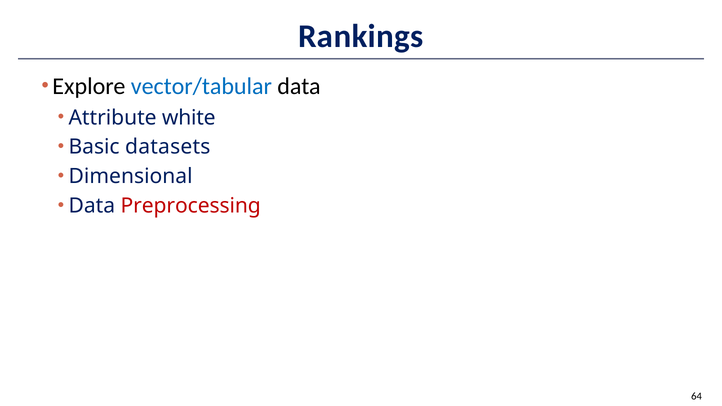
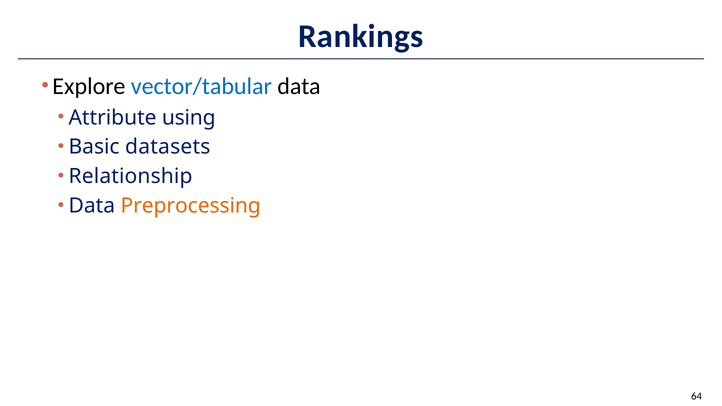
white: white -> using (189, 118)
Dimensional: Dimensional -> Relationship (131, 176)
Preprocessing colour: red -> orange (191, 206)
